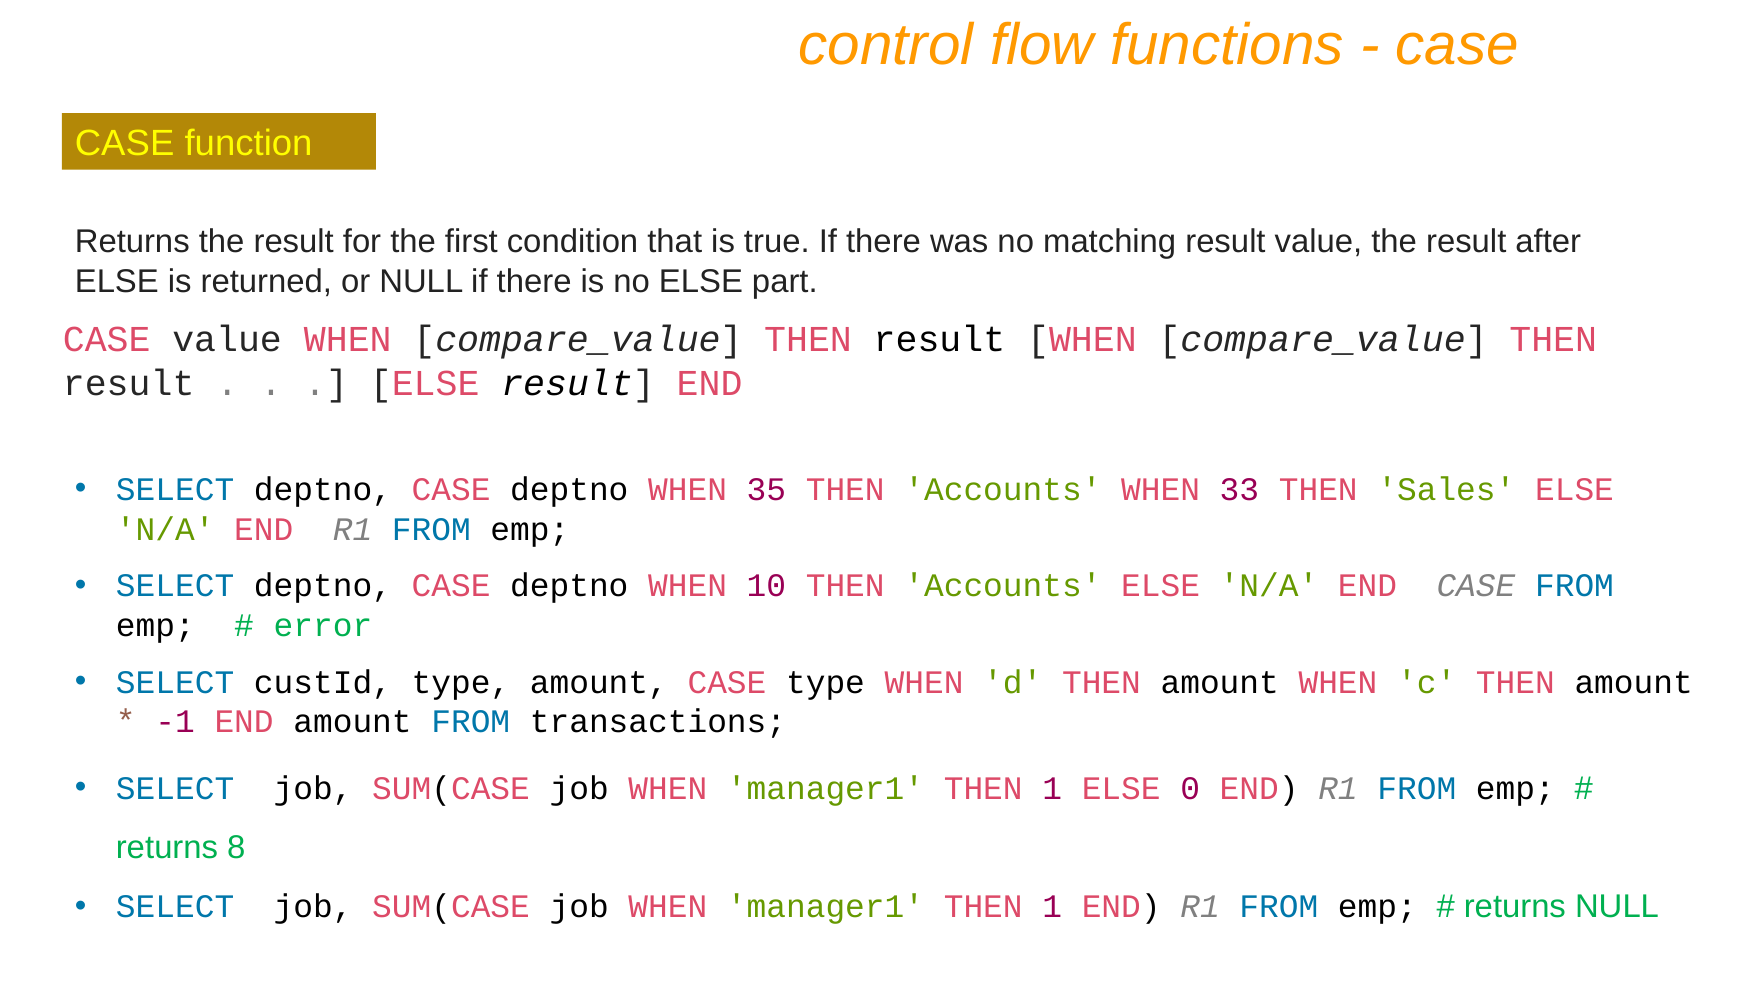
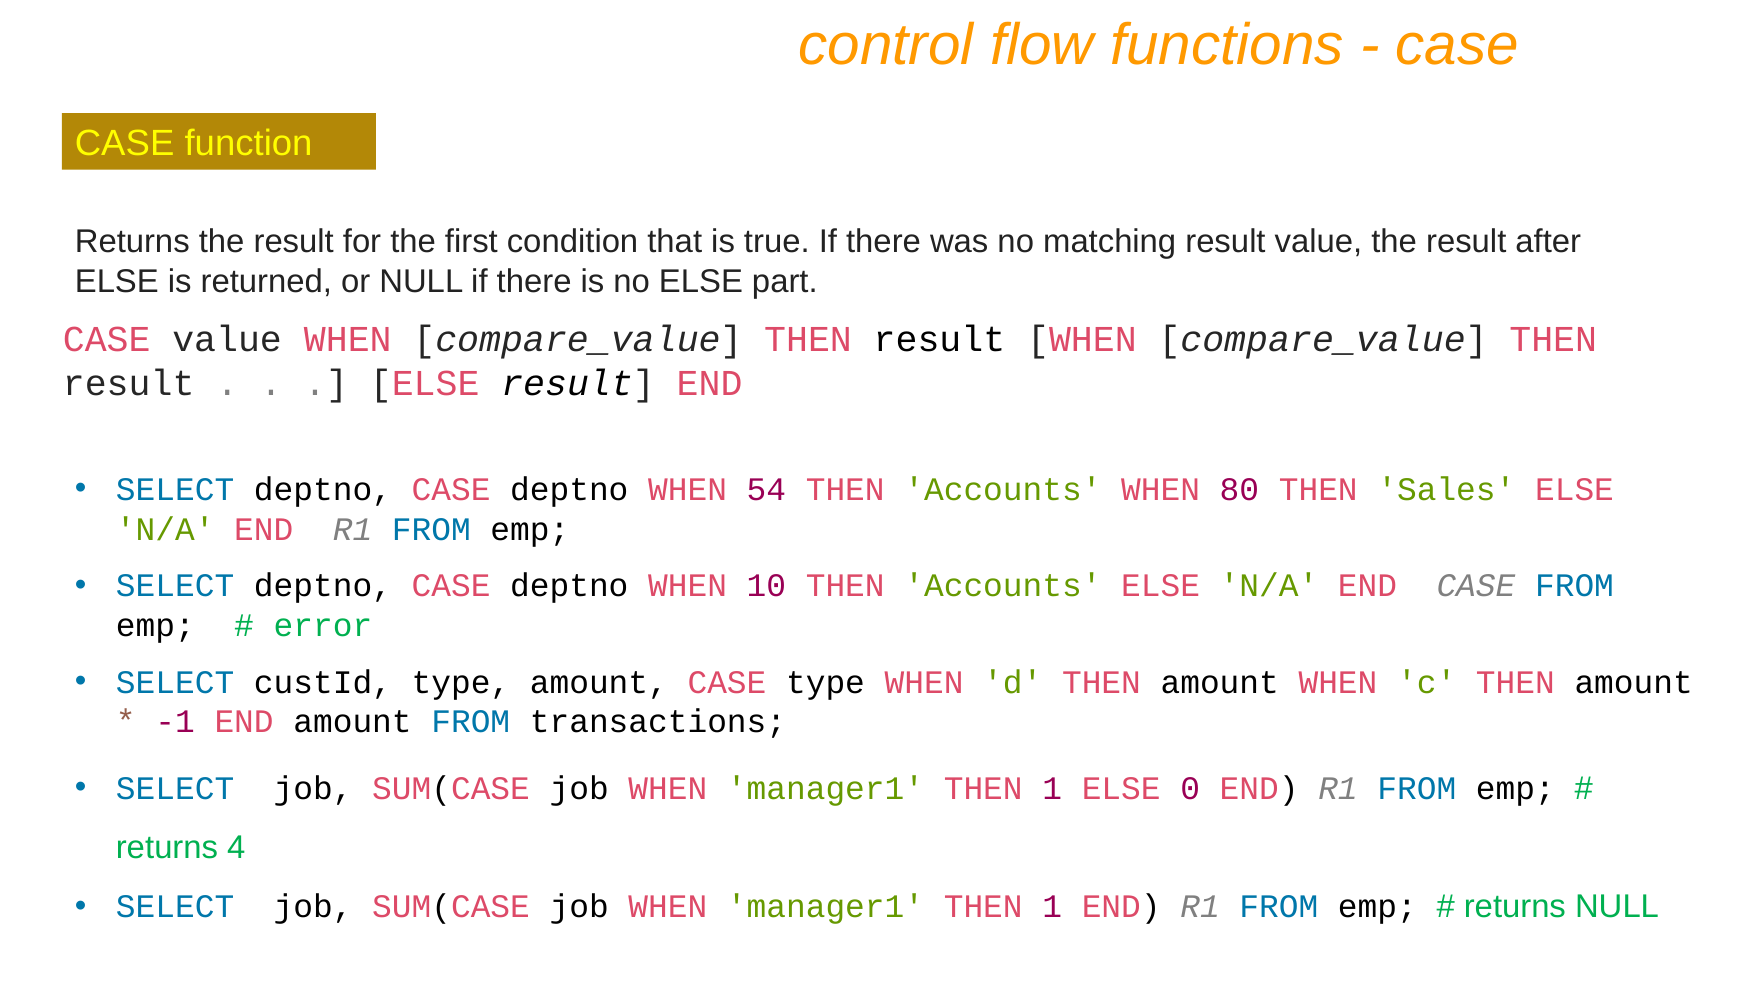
35: 35 -> 54 (766, 490)
33: 33 -> 80 (1239, 490)
8: 8 -> 4 (236, 848)
